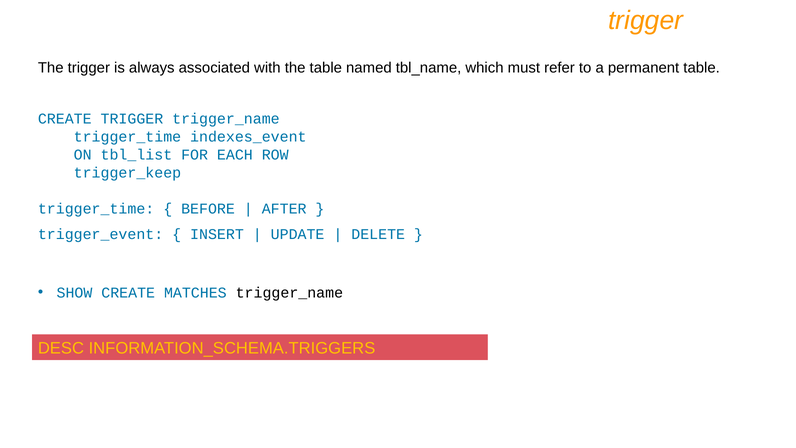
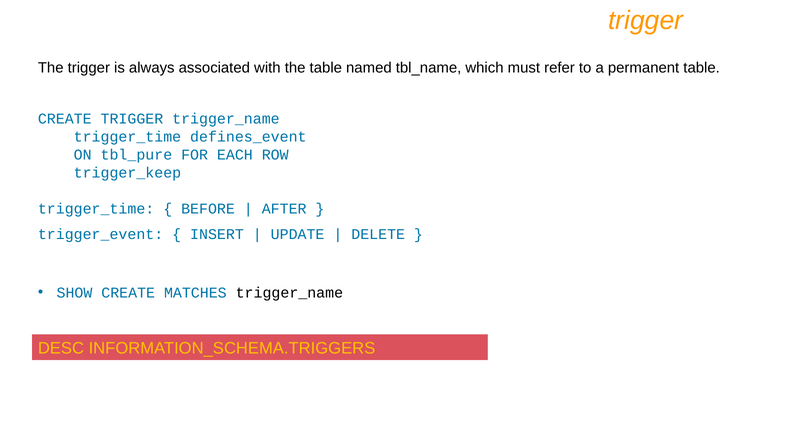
indexes_event: indexes_event -> defines_event (248, 137)
tbl_list: tbl_list -> tbl_pure (136, 155)
